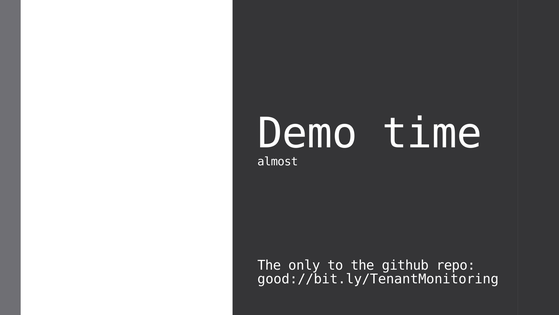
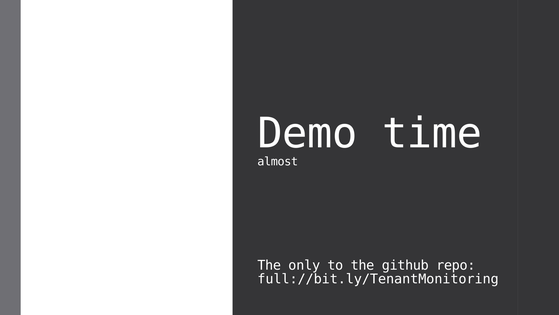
good://bit.ly/TenantMonitoring: good://bit.ly/TenantMonitoring -> full://bit.ly/TenantMonitoring (378, 279)
